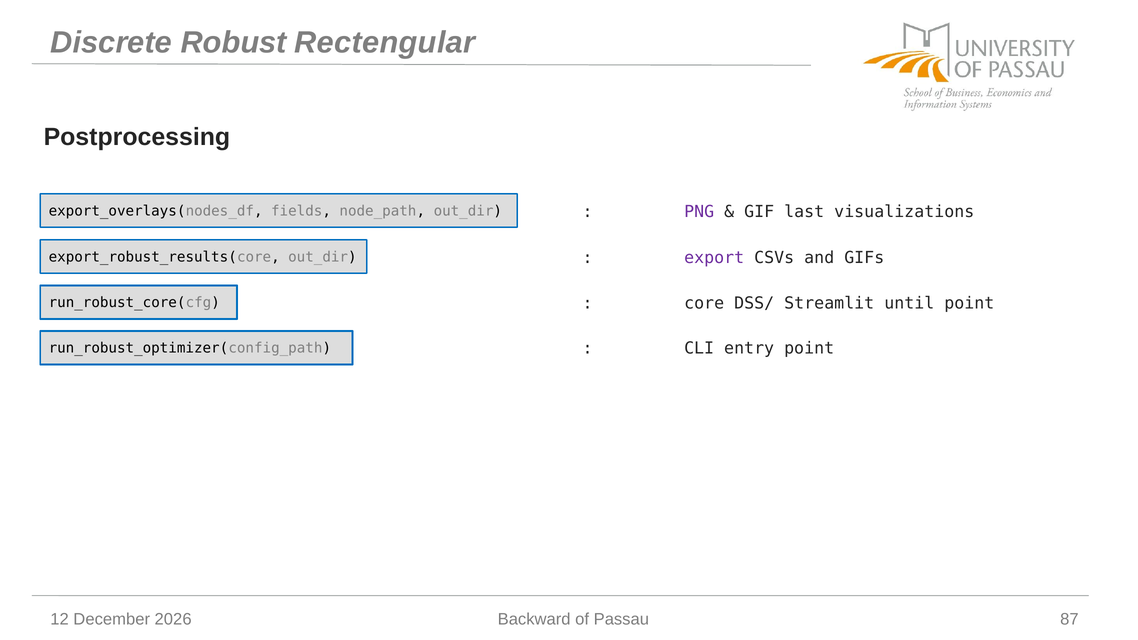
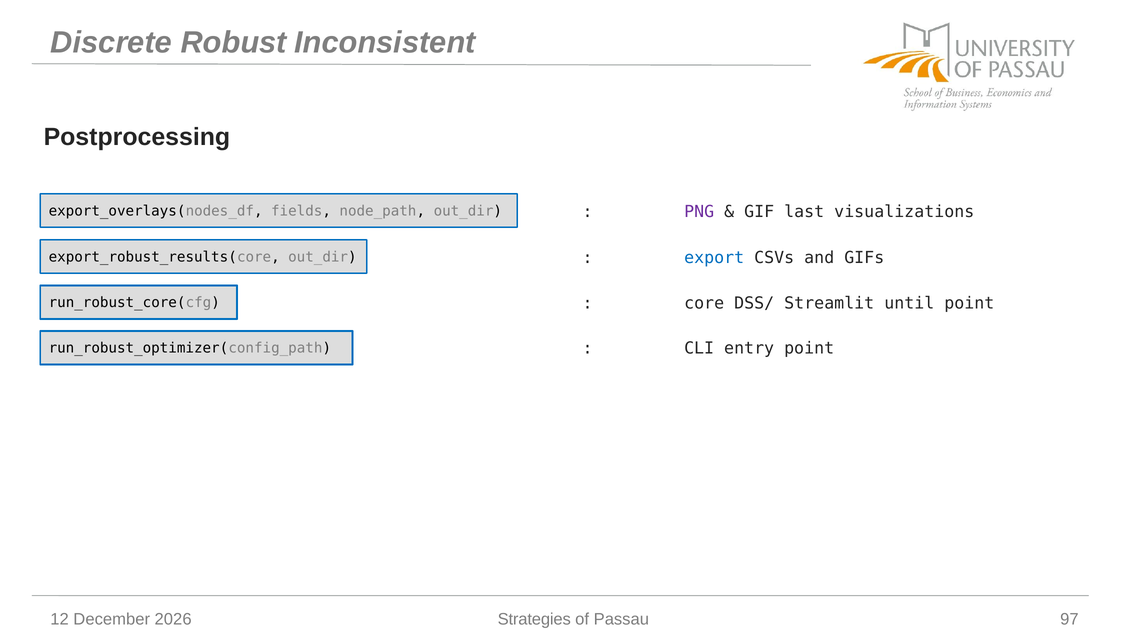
Rectengular: Rectengular -> Inconsistent (385, 42)
export colour: purple -> blue (714, 258)
Backward: Backward -> Strategies (534, 619)
87: 87 -> 97 (1069, 619)
